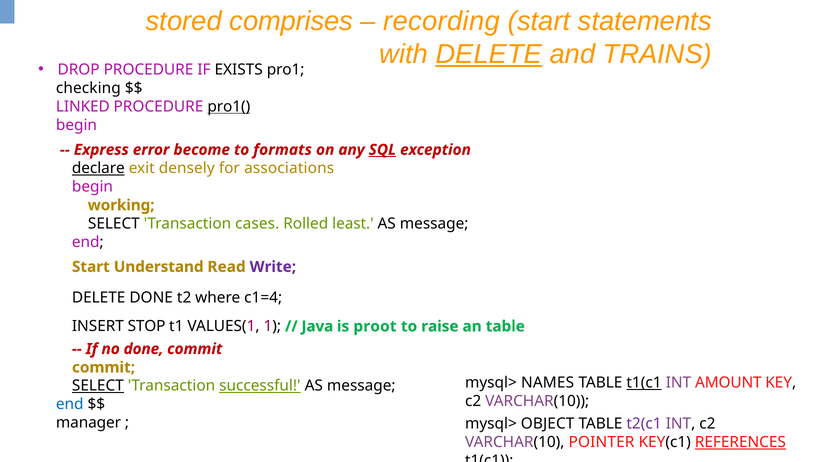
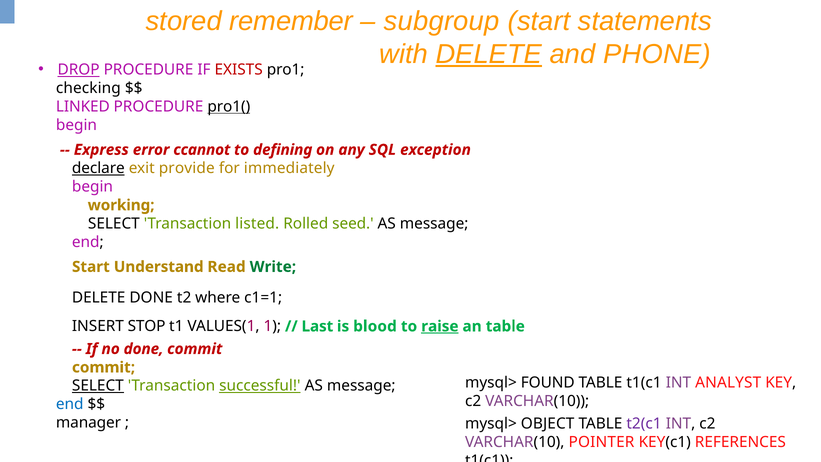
comprises: comprises -> remember (291, 21)
recording: recording -> subgroup (442, 21)
TRAINS: TRAINS -> PHONE (657, 54)
DROP underline: none -> present (79, 70)
EXISTS colour: black -> red (239, 70)
become: become -> ccannot (202, 150)
formats: formats -> defining (283, 150)
SQL underline: present -> none (382, 150)
densely: densely -> provide (187, 168)
associations: associations -> immediately (289, 168)
cases: cases -> listed (257, 224)
least: least -> seed (353, 224)
Write colour: purple -> green (273, 267)
c1=4: c1=4 -> c1=1 (263, 297)
Java: Java -> Last (317, 326)
proot: proot -> blood (375, 326)
raise underline: none -> present (440, 326)
NAMES: NAMES -> FOUND (548, 383)
t1(c1 underline: present -> none (644, 383)
AMOUNT: AMOUNT -> ANALYST (728, 383)
REFERENCES underline: present -> none (740, 442)
